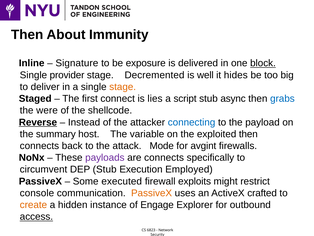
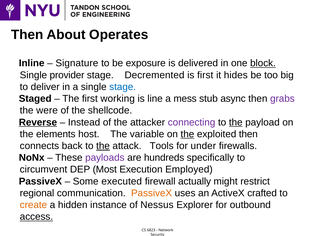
Immunity: Immunity -> Operates (119, 35)
is well: well -> first (205, 75)
stage colour: orange -> blue (123, 87)
connect: connect -> working (118, 98)
lies: lies -> line (155, 98)
script: script -> mess (185, 98)
grabs colour: blue -> purple (282, 98)
connecting colour: blue -> purple (192, 122)
the underline: none -> present (236, 122)
summary: summary -> elements (56, 134)
the underline: none -> present (187, 134)
the underline: none -> present (103, 146)
Mode: Mode -> Tools (162, 146)
avgint: avgint -> under (203, 146)
are connects: connects -> hundreds (164, 157)
DEP Stub: Stub -> Most (105, 169)
exploits: exploits -> actually (195, 181)
console: console -> regional (37, 193)
Engage: Engage -> Nessus (157, 204)
